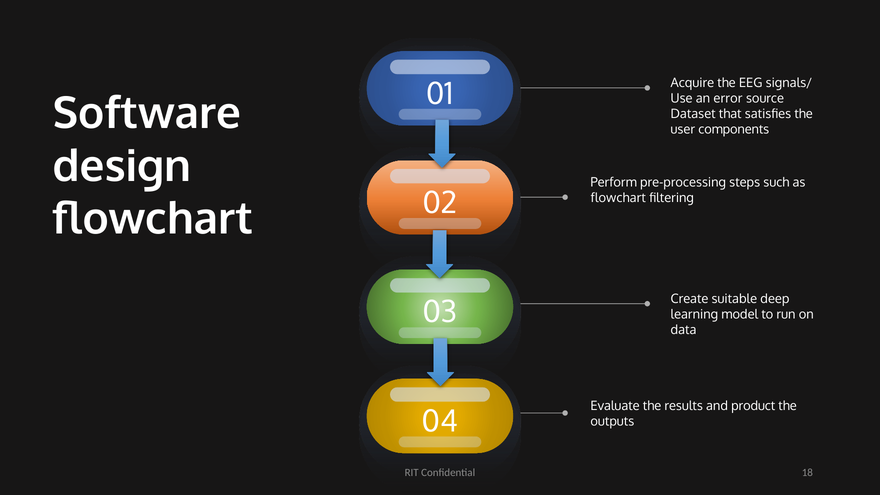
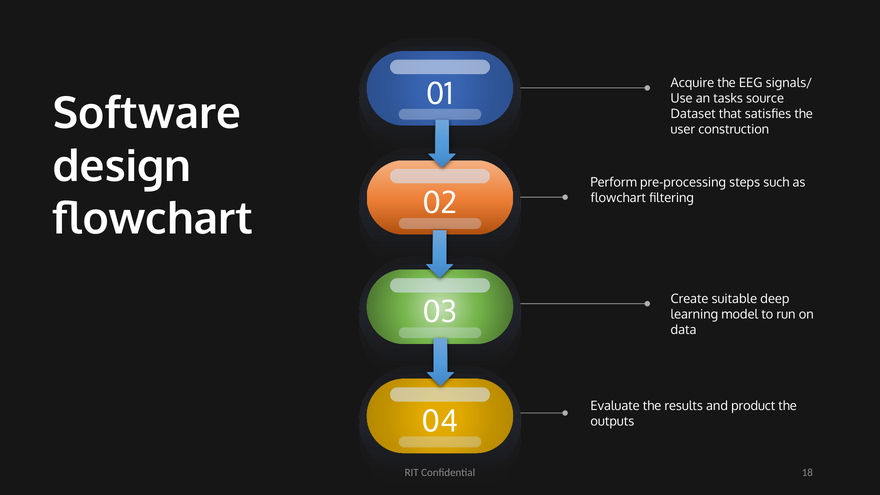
error: error -> tasks (728, 99)
components: components -> construction (734, 129)
